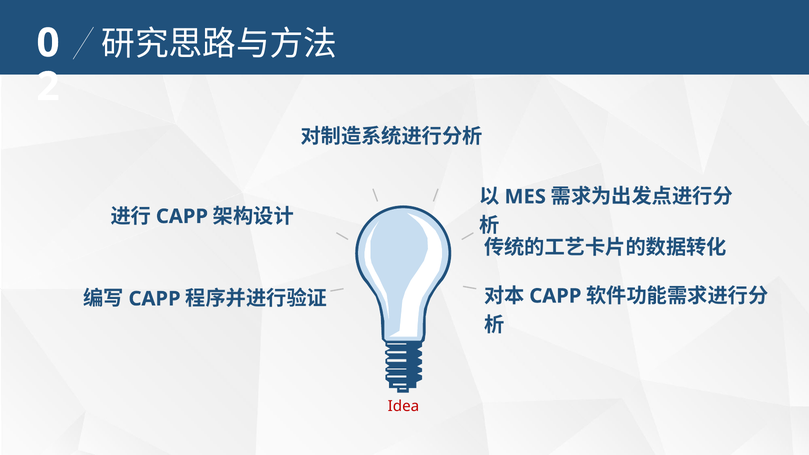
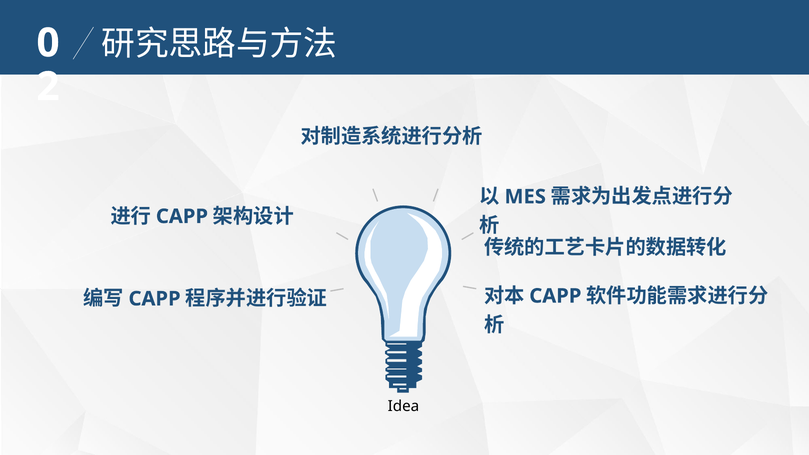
Idea colour: red -> black (403, 406)
